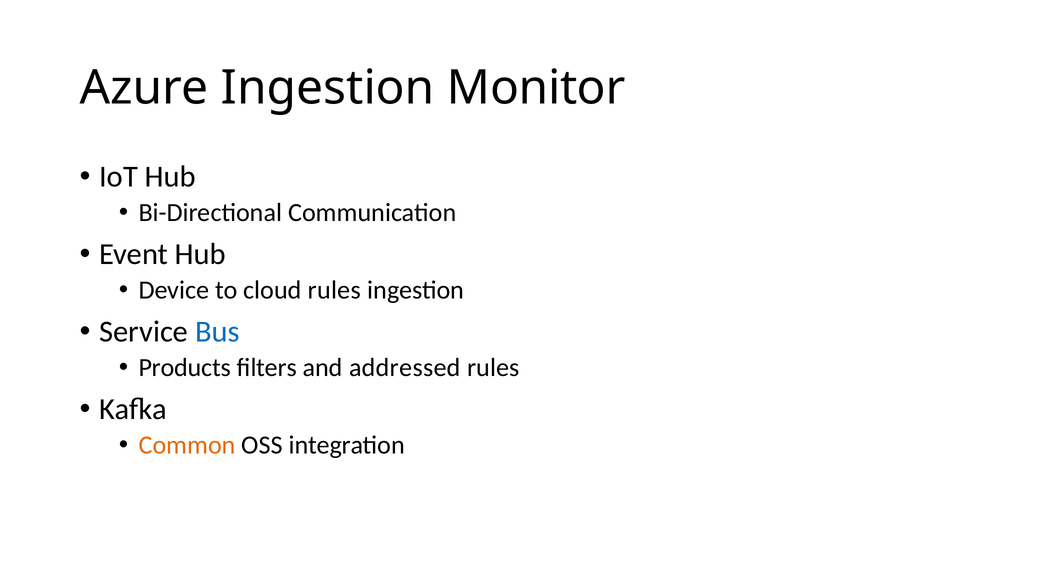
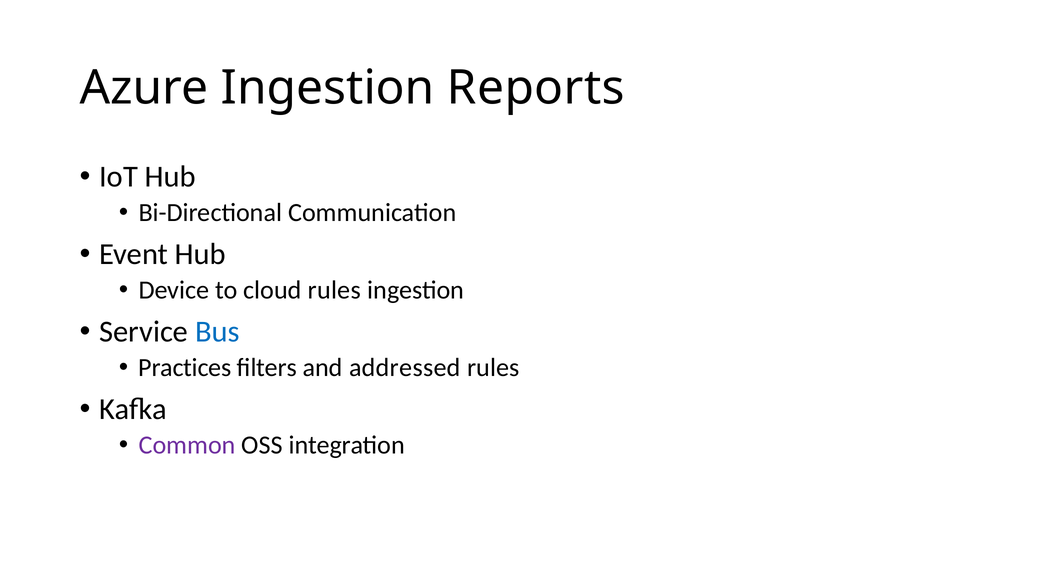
Monitor: Monitor -> Reports (536, 88)
Products: Products -> Practices (185, 368)
Common colour: orange -> purple (187, 445)
